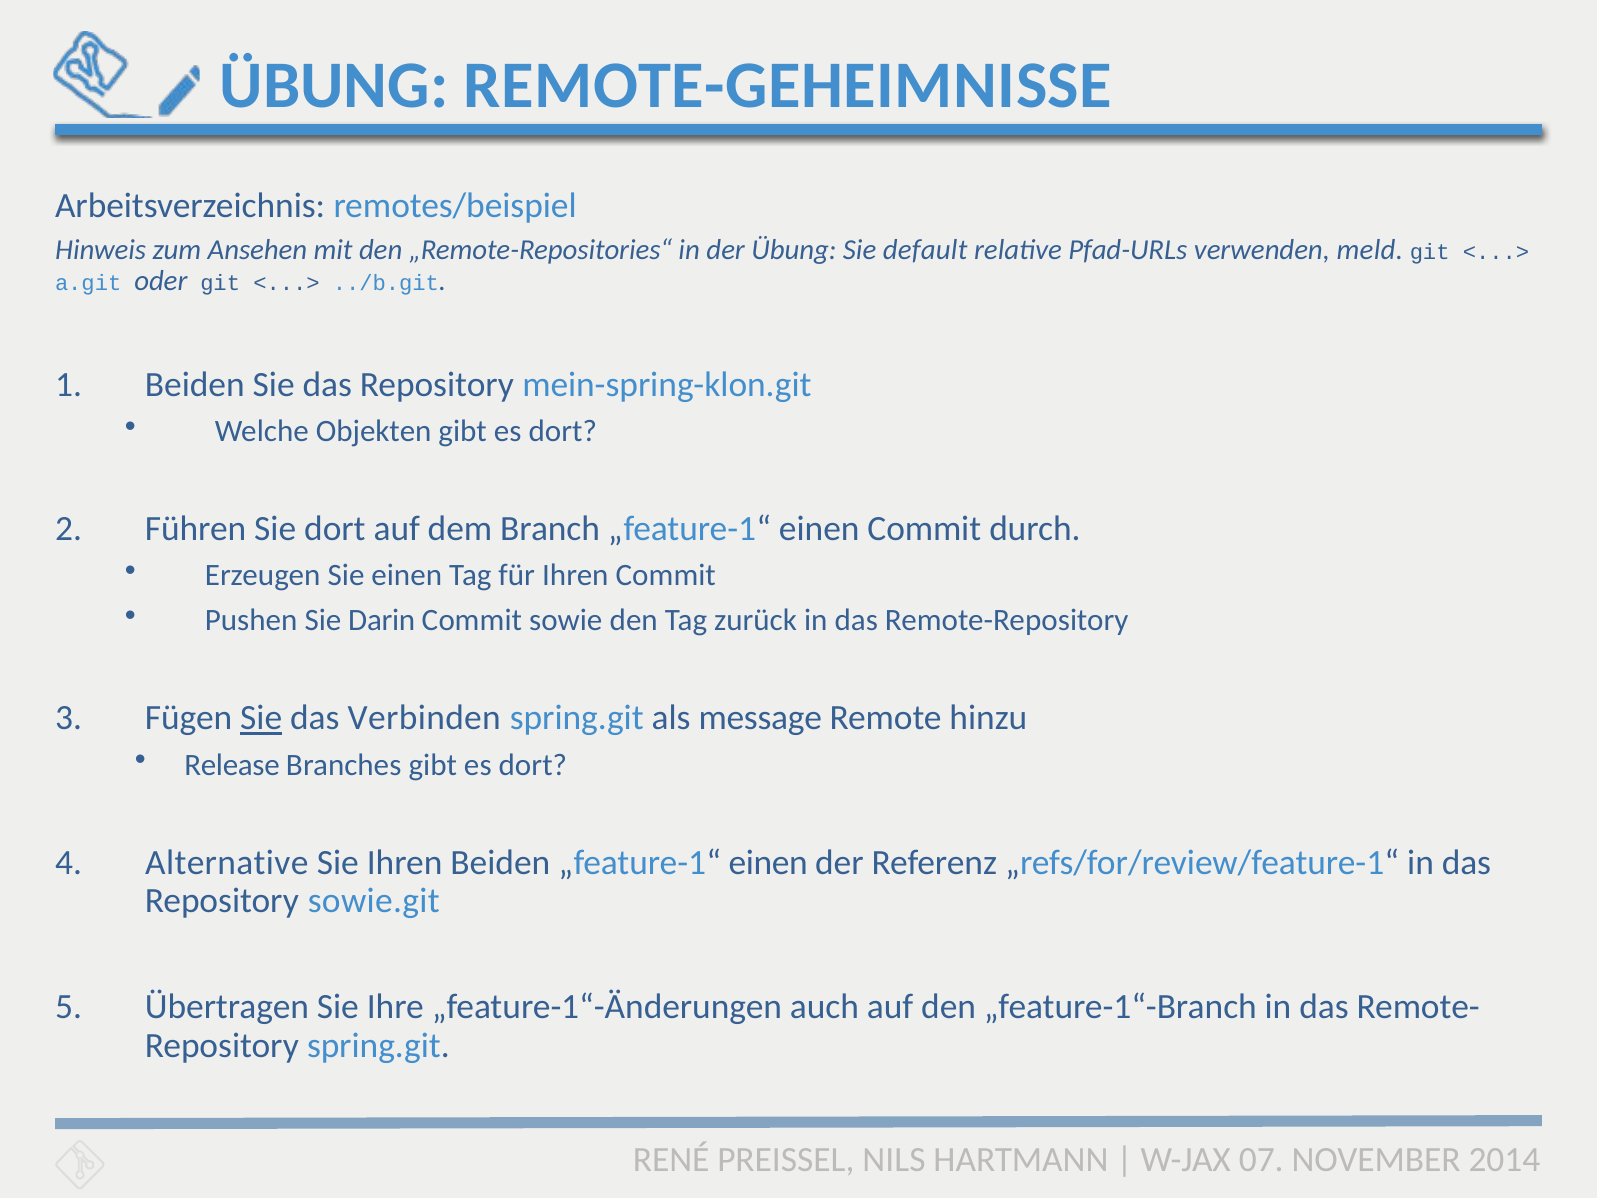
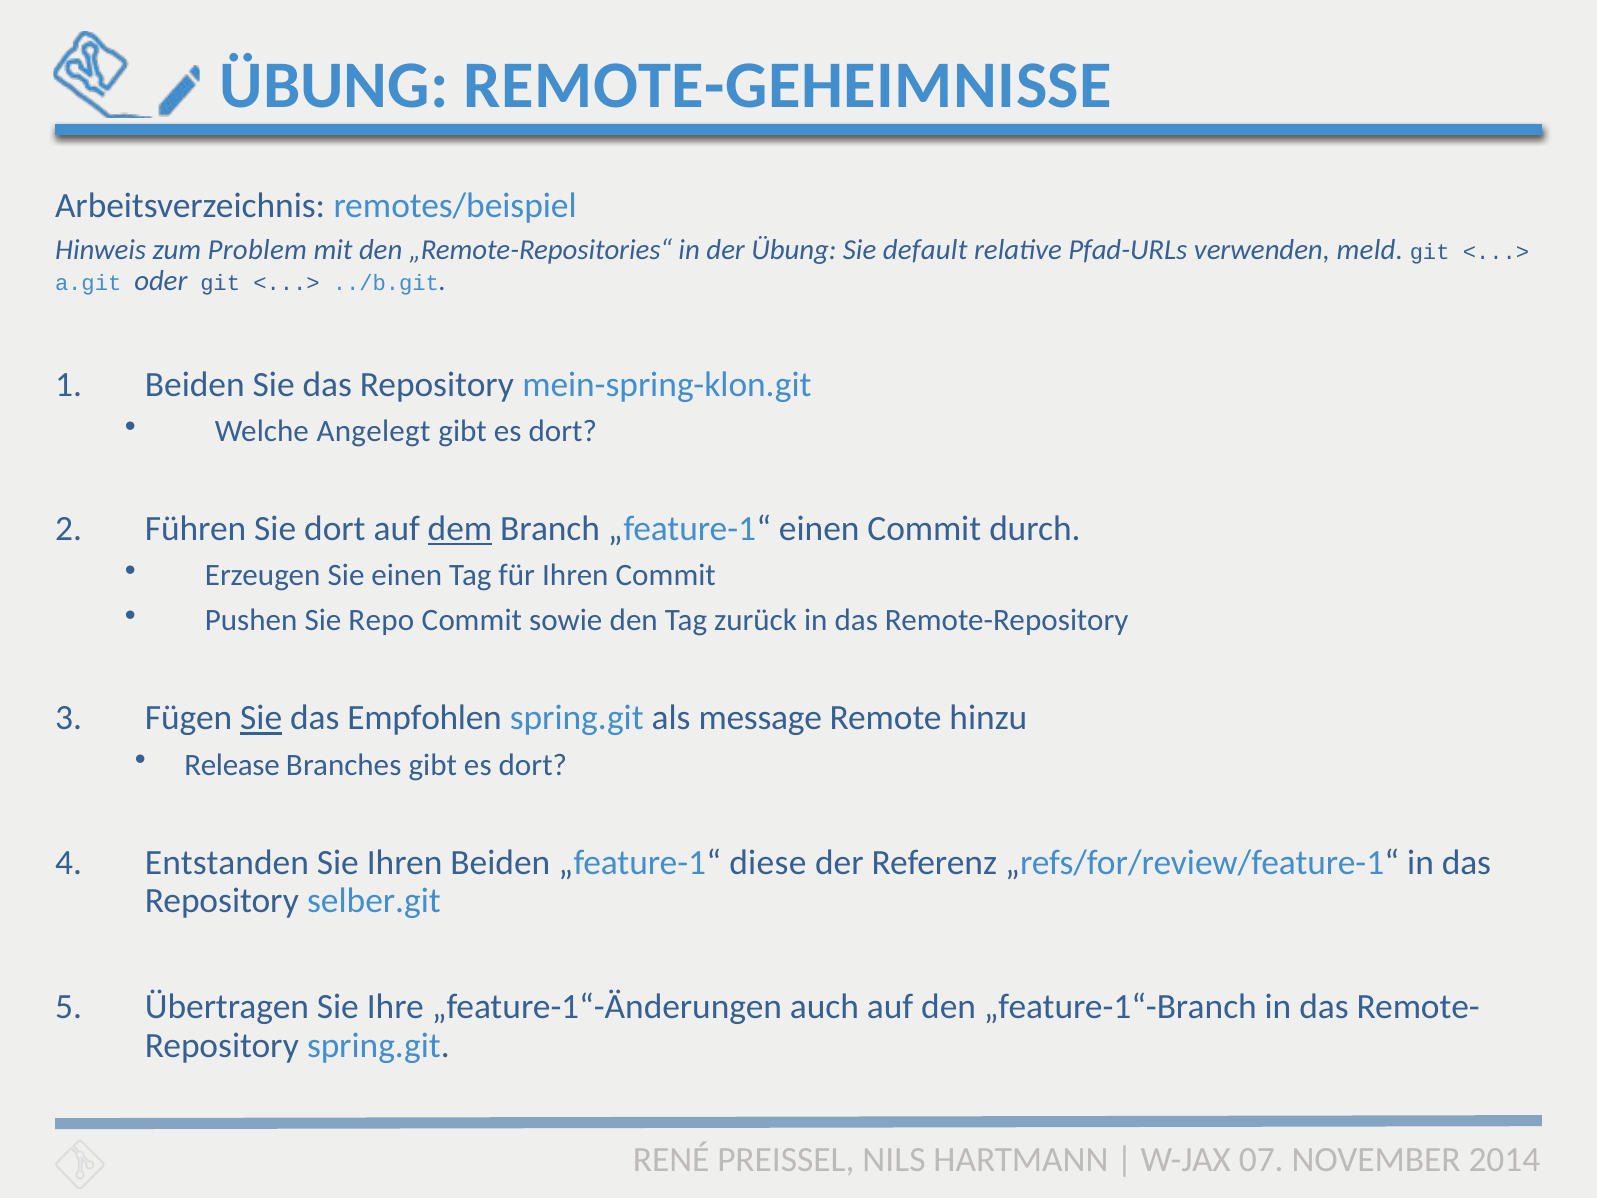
Ansehen: Ansehen -> Problem (257, 250)
Objekten: Objekten -> Angelegt (374, 431)
dem underline: none -> present (460, 529)
Darin: Darin -> Repo (381, 620)
Verbinden: Verbinden -> Empfohlen (425, 718)
Alternative: Alternative -> Entstanden (227, 862)
einen: einen -> diese (768, 862)
sowie.git: sowie.git -> selber.git (374, 901)
